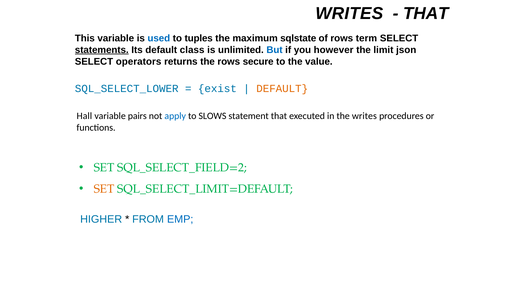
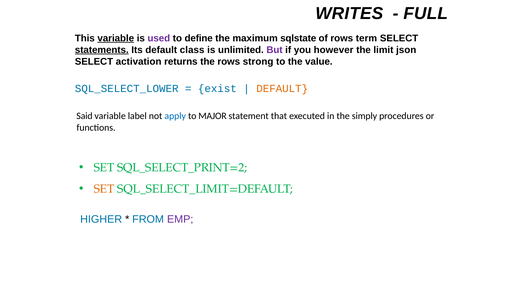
THAT: THAT -> FULL (426, 13)
variable underline: none -> present (116, 38)
used colour: blue -> purple (159, 38)
tuples: tuples -> define (199, 38)
But colour: blue -> purple (274, 50)
operators: operators -> activation (139, 61)
secure: secure -> strong (258, 61)
Hall: Hall -> Said (84, 116)
pairs: pairs -> label (137, 116)
SLOWS: SLOWS -> MAJOR (213, 116)
the writes: writes -> simply (364, 116)
SQL_SELECT_FIELD=2: SQL_SELECT_FIELD=2 -> SQL_SELECT_PRINT=2 (182, 168)
EMP colour: blue -> purple (180, 219)
